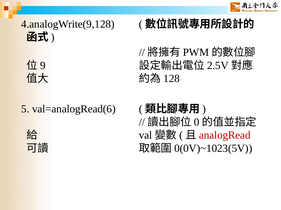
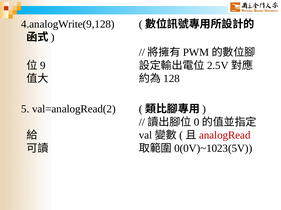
val=analogRead(6: val=analogRead(6 -> val=analogRead(2 (74, 109)
